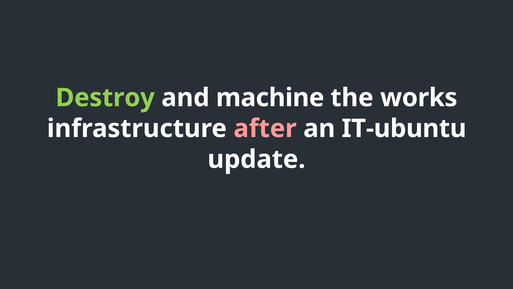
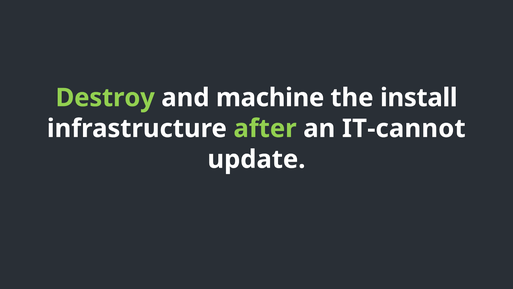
works: works -> install (419, 98)
after colour: pink -> light green (265, 128)
IT-ubuntu: IT-ubuntu -> IT-cannot (404, 128)
